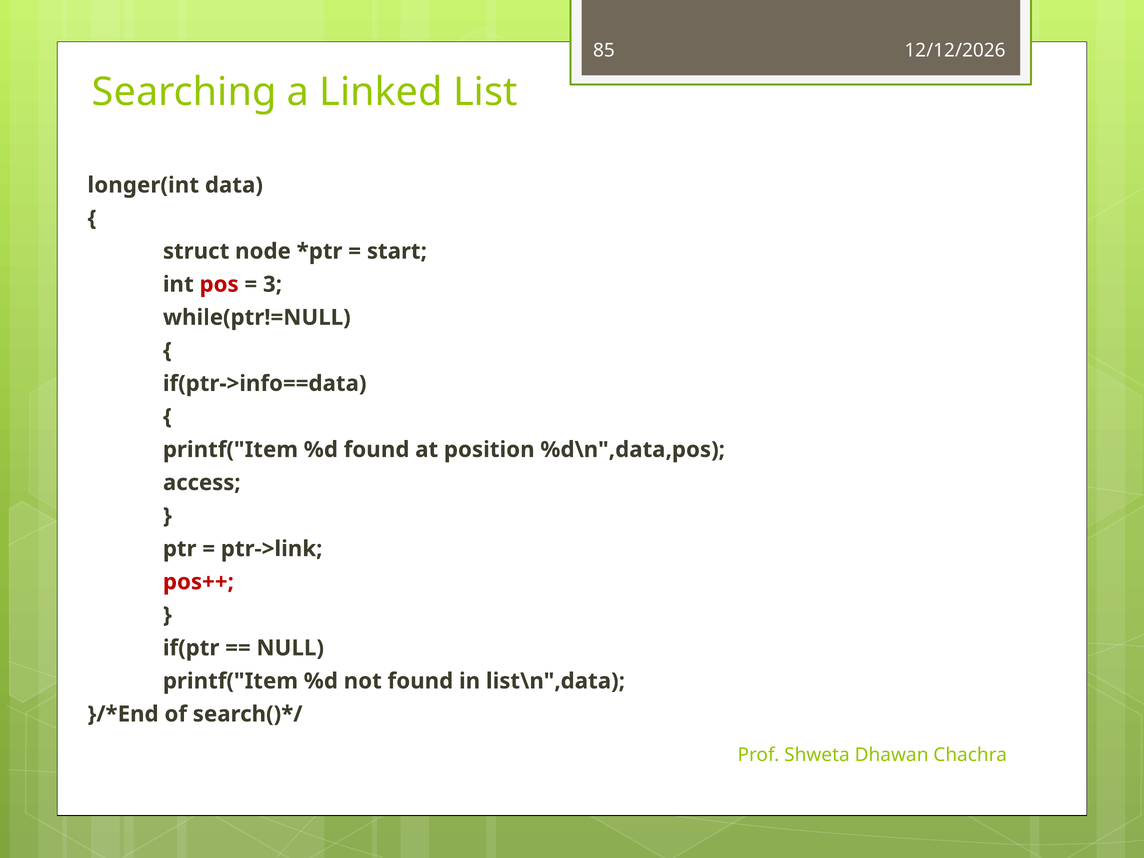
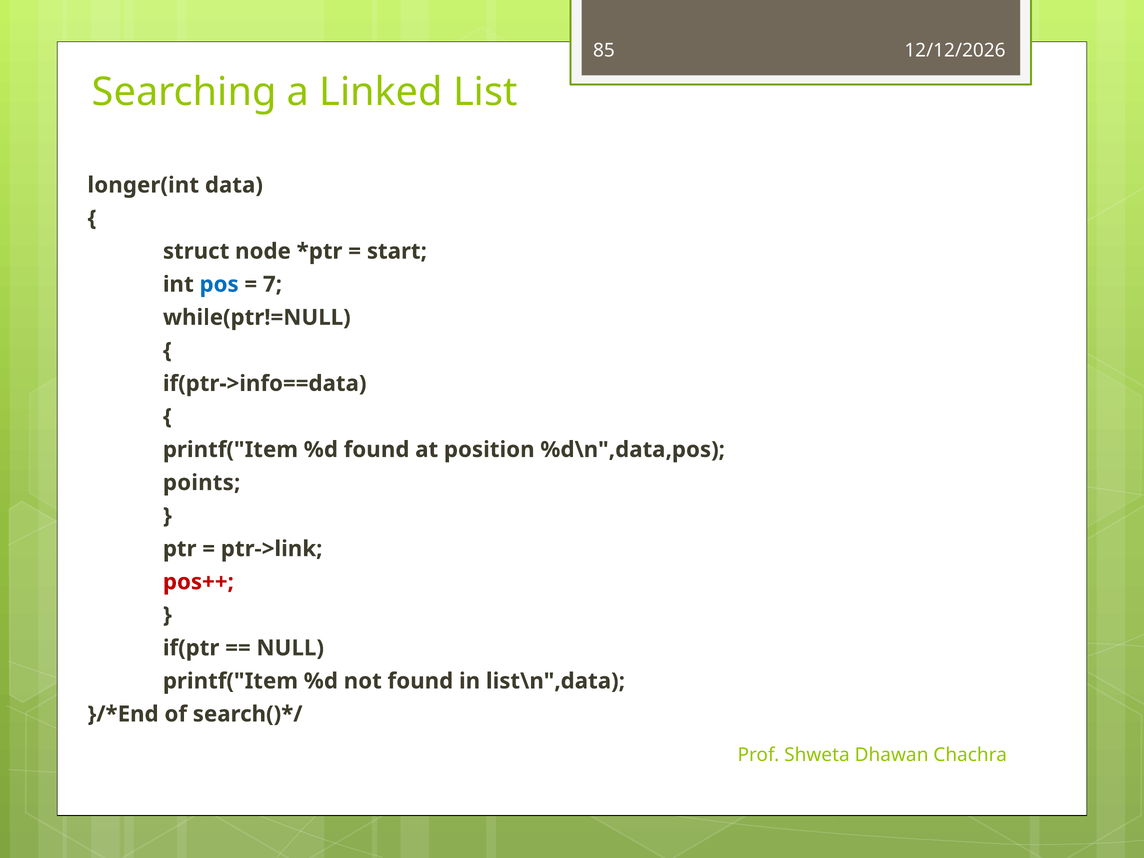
pos colour: red -> blue (219, 284)
3: 3 -> 7 (272, 284)
access: access -> points (202, 483)
